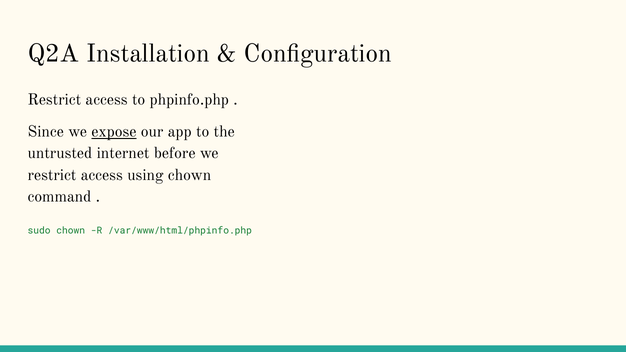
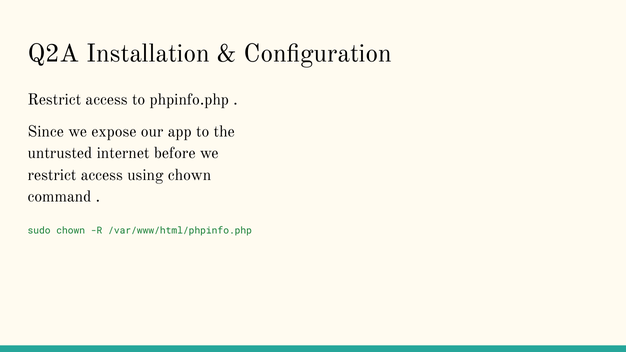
expose underline: present -> none (114, 132)
